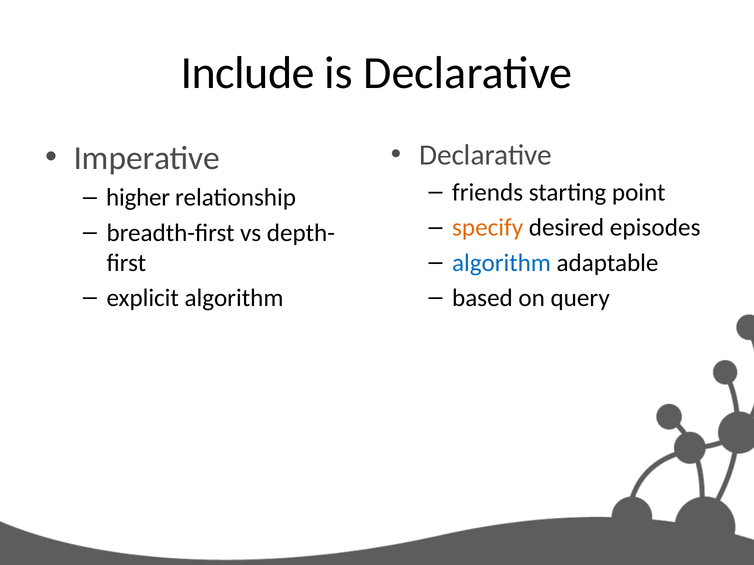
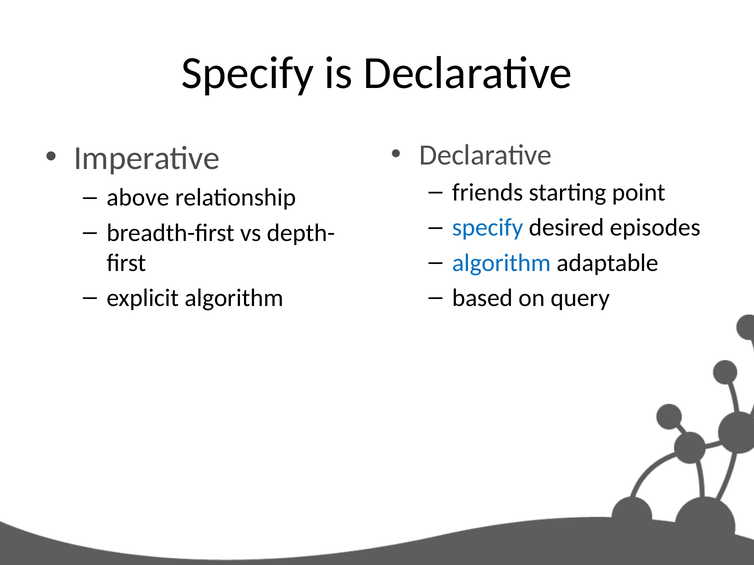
Include: Include -> Specify (248, 73)
higher: higher -> above (138, 198)
specify colour: orange -> blue (488, 228)
